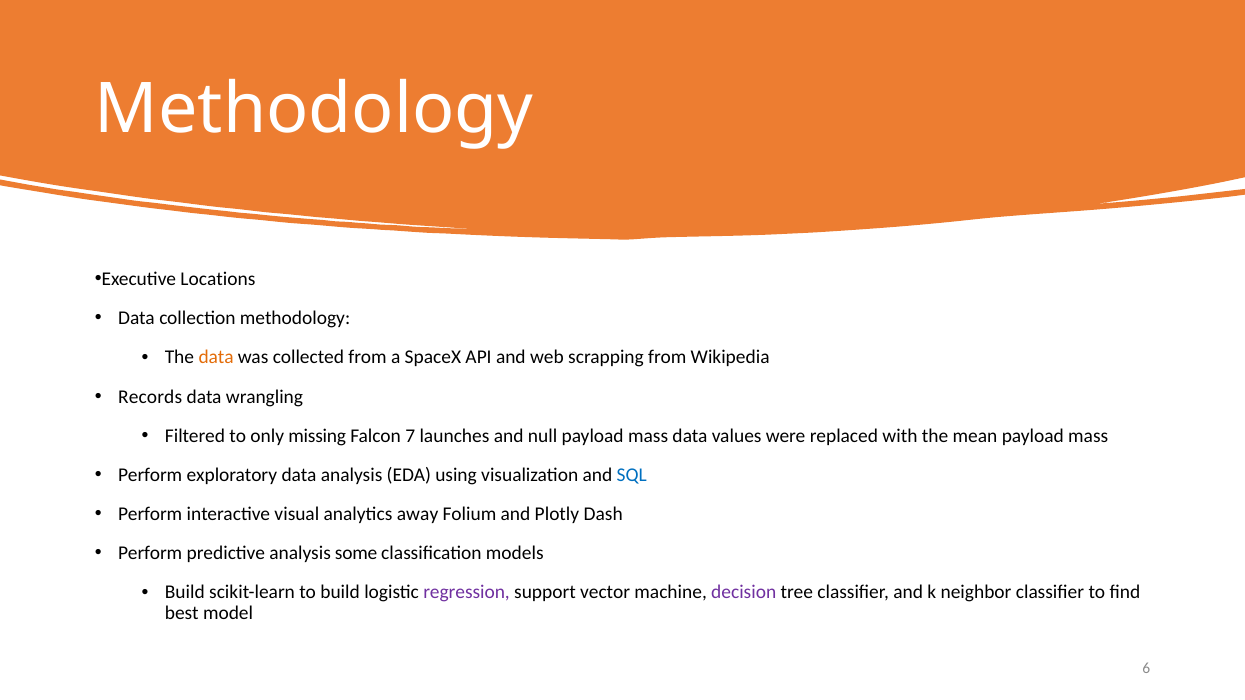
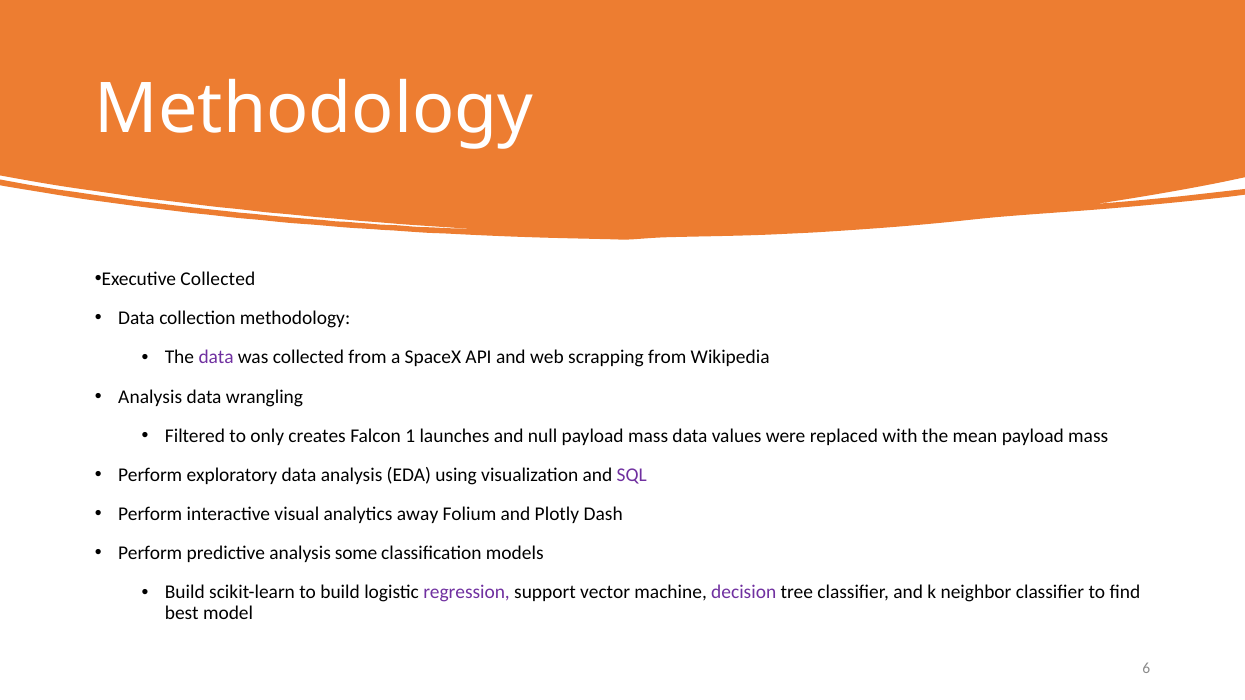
Executive Locations: Locations -> Collected (218, 279)
data colour: orange -> purple (216, 358)
Records: Records -> Analysis (150, 397)
missing: missing -> creates (317, 436)
7: 7 -> 1 (410, 436)
SQL colour: blue -> purple (632, 475)
